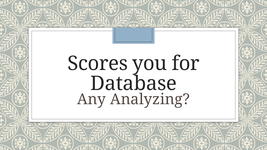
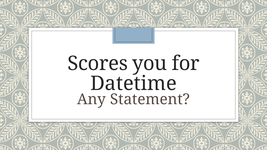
Database: Database -> Datetime (134, 84)
Analyzing: Analyzing -> Statement (150, 99)
